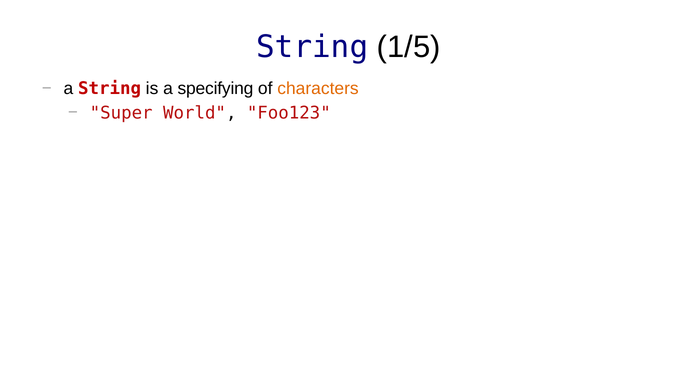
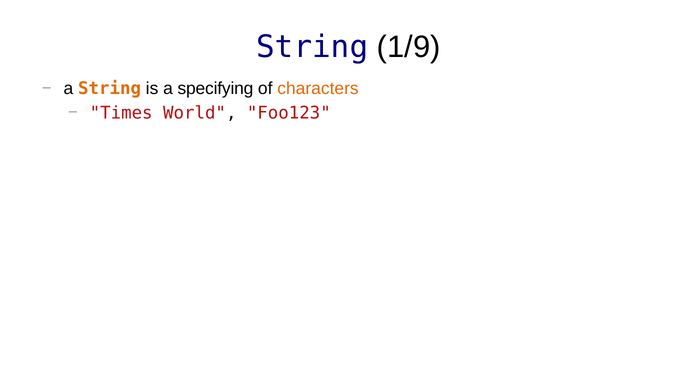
1/5: 1/5 -> 1/9 (409, 47)
String colour: red -> orange (110, 89)
Super: Super -> Times (121, 113)
